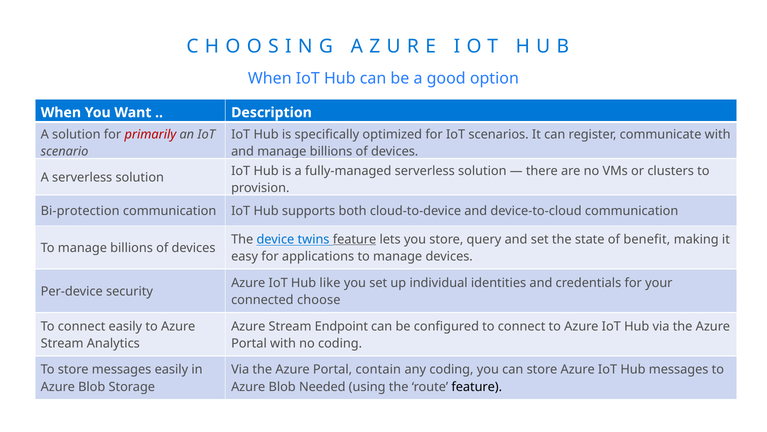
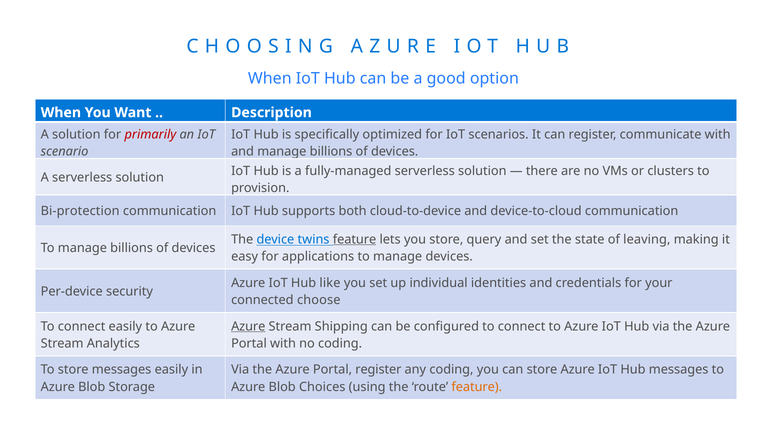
benefit: benefit -> leaving (647, 239)
Azure underline: none -> present (248, 326)
Endpoint: Endpoint -> Shipping (341, 326)
Portal contain: contain -> register (378, 369)
Needed: Needed -> Choices (322, 387)
feature colour: black -> orange (477, 387)
